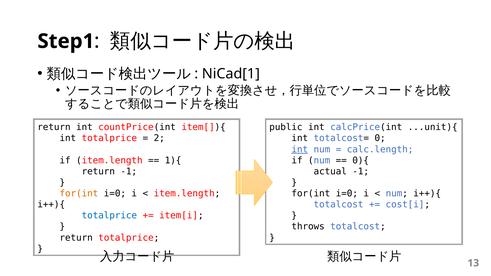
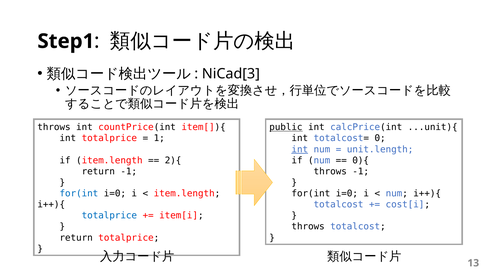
NiCad[1: NiCad[1 -> NiCad[3 (231, 74)
return: return -> throws (54, 127)
public underline: none -> present (286, 127)
2: 2 -> 1 (159, 138)
calc.length: calc.length -> unit.length (380, 149)
1){: 1){ -> 2){ (173, 160)
actual: actual -> throws (330, 172)
for(int colour: orange -> blue (79, 194)
